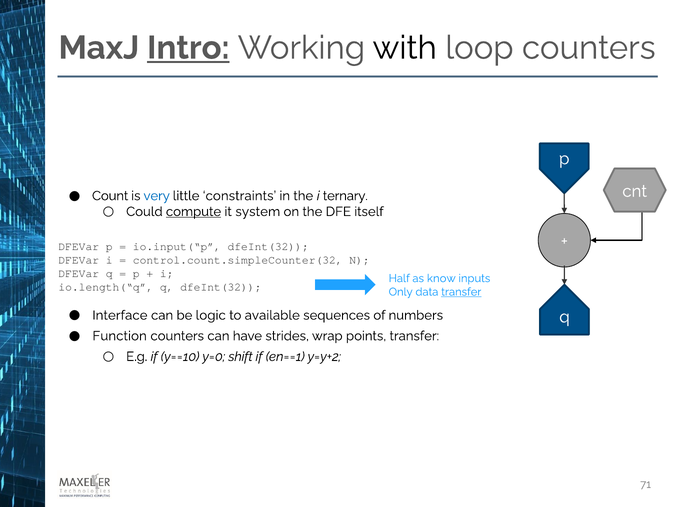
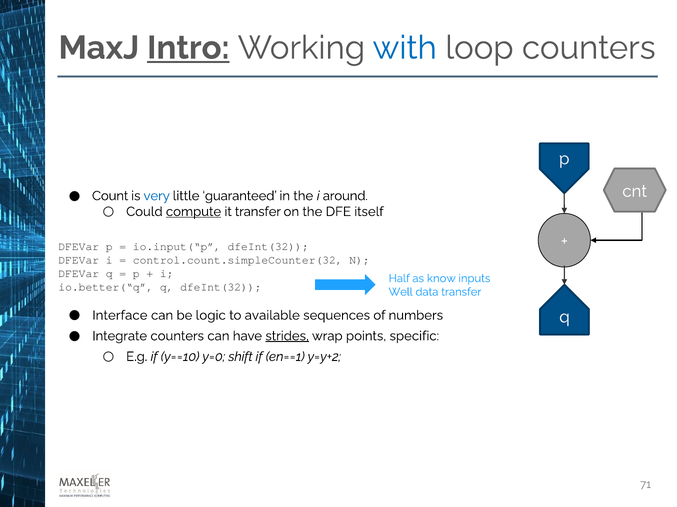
with colour: black -> blue (405, 48)
constraints: constraints -> guaranteed (240, 196)
ternary: ternary -> around (345, 196)
it system: system -> transfer (258, 212)
io.length(“q: io.length(“q -> io.better(“q (106, 287)
Only: Only -> Well (401, 292)
transfer underline: present -> none (461, 292)
Function: Function -> Integrate (120, 336)
strides underline: none -> present (287, 336)
points transfer: transfer -> specific (414, 336)
